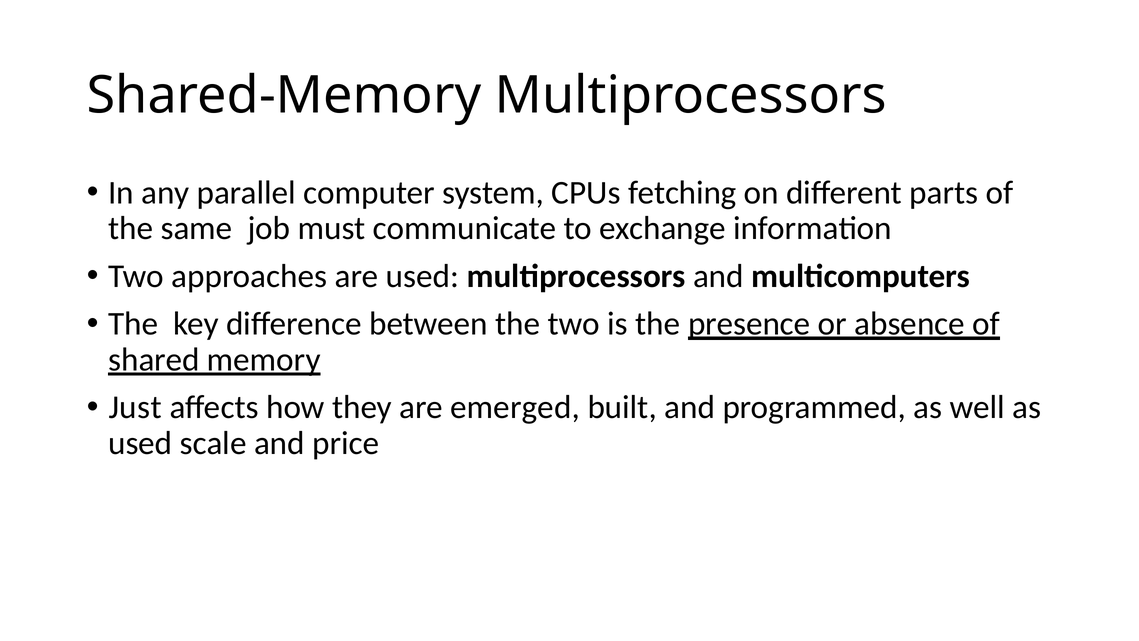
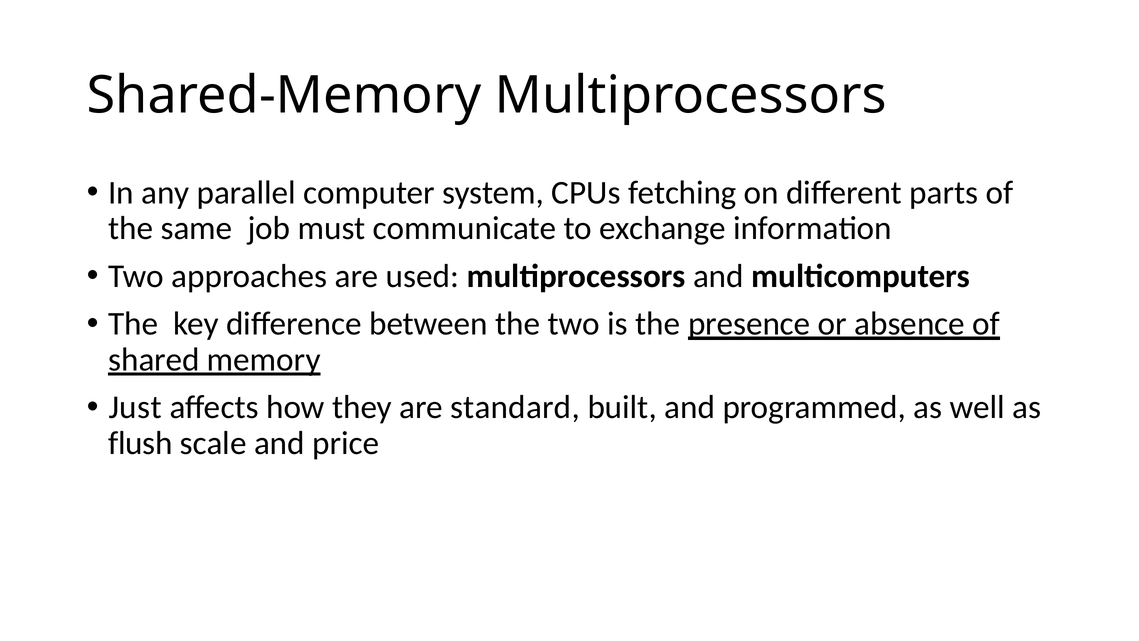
emerged: emerged -> standard (515, 407)
used: used -> flush (140, 443)
